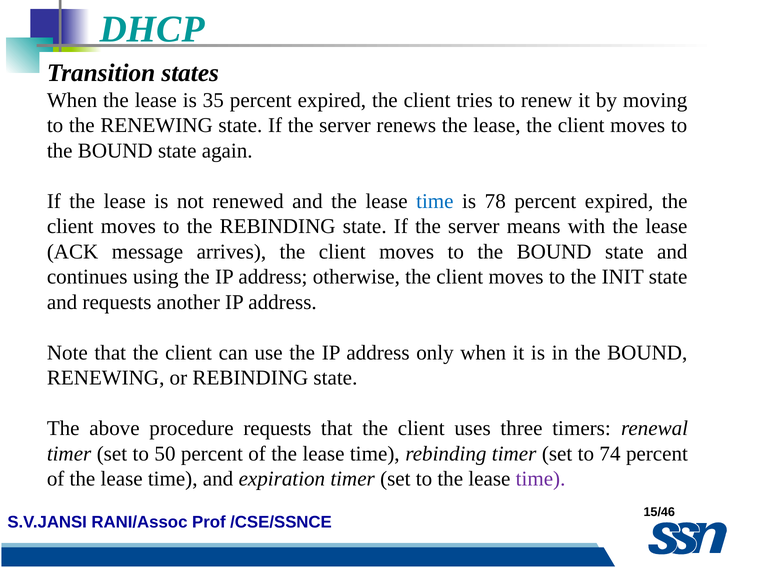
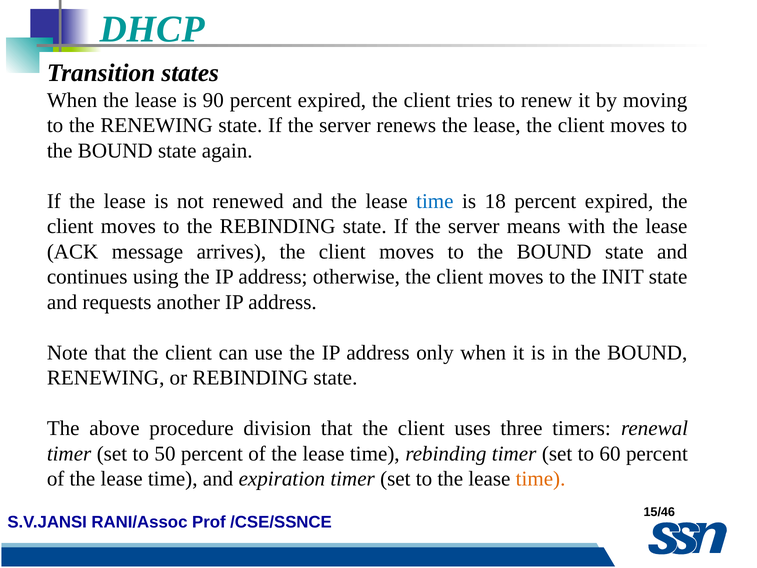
35: 35 -> 90 (213, 100)
78: 78 -> 18 (495, 201)
procedure requests: requests -> division (277, 428)
74: 74 -> 60 (610, 454)
time colour: purple -> orange (541, 479)
